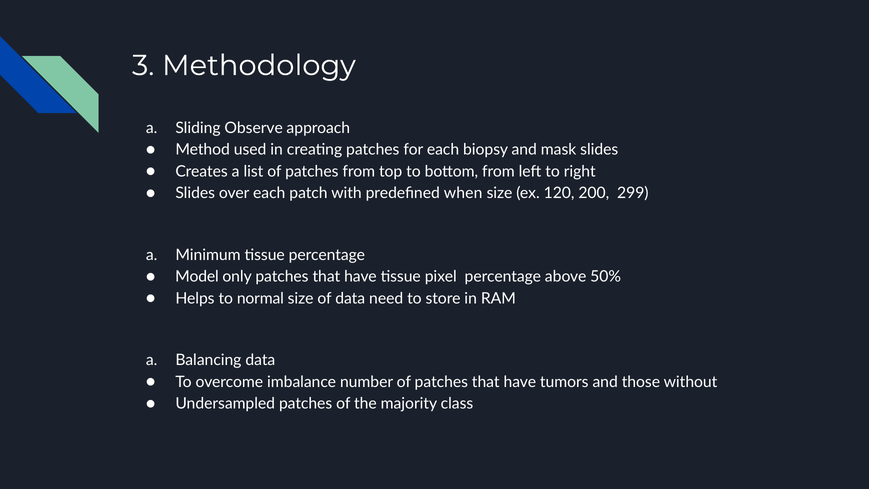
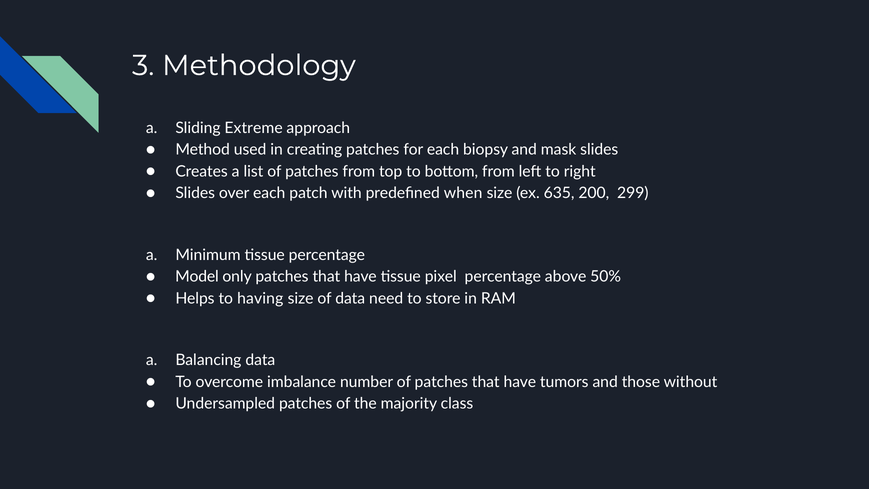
Observe: Observe -> Extreme (254, 128)
120: 120 -> 635 (559, 193)
normal: normal -> having (260, 298)
